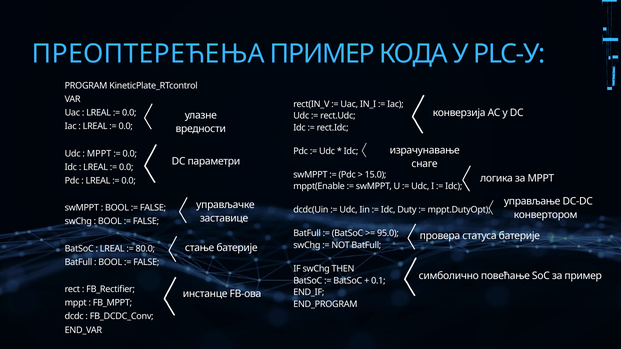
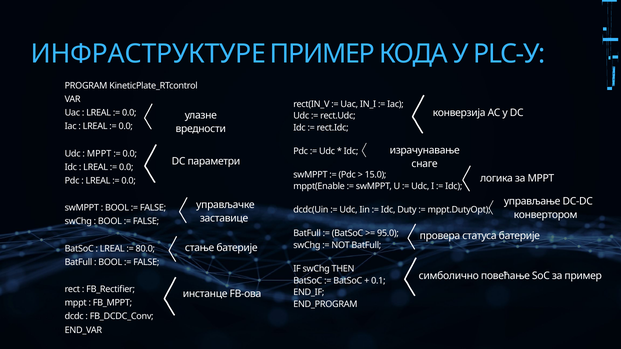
ПРЕОПТЕРЕЋЕЊА: ПРЕОПТЕРЕЋЕЊА -> ИНФРАСТРУКТУРЕ (149, 54)
